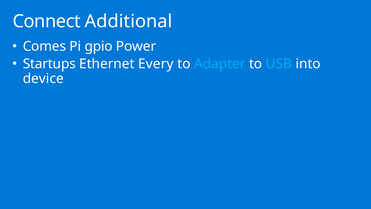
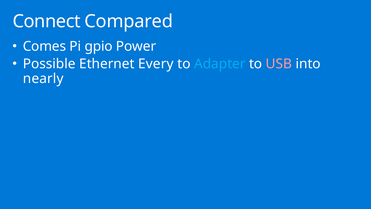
Additional: Additional -> Compared (129, 21)
Startups: Startups -> Possible (49, 64)
USB colour: light blue -> pink (279, 64)
device: device -> nearly (43, 78)
